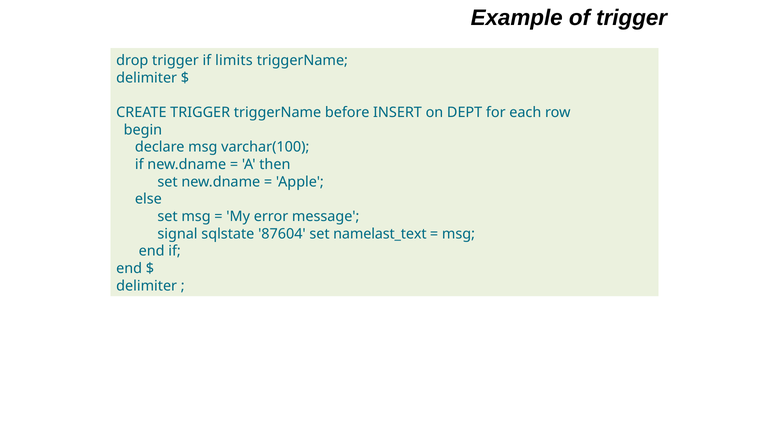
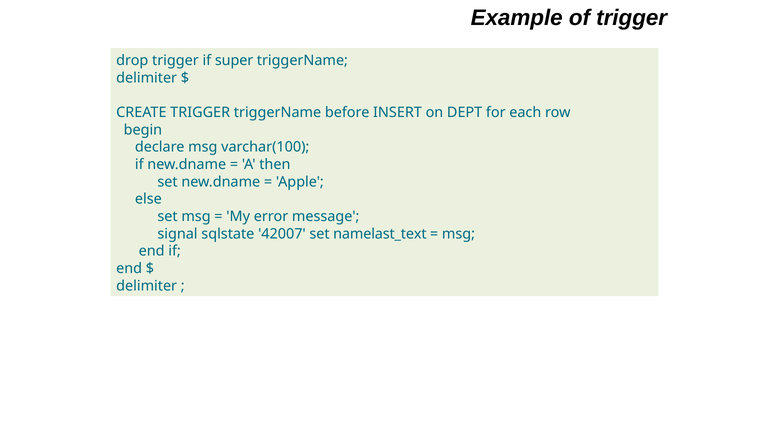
limits: limits -> super (234, 61)
87604: 87604 -> 42007 (282, 234)
